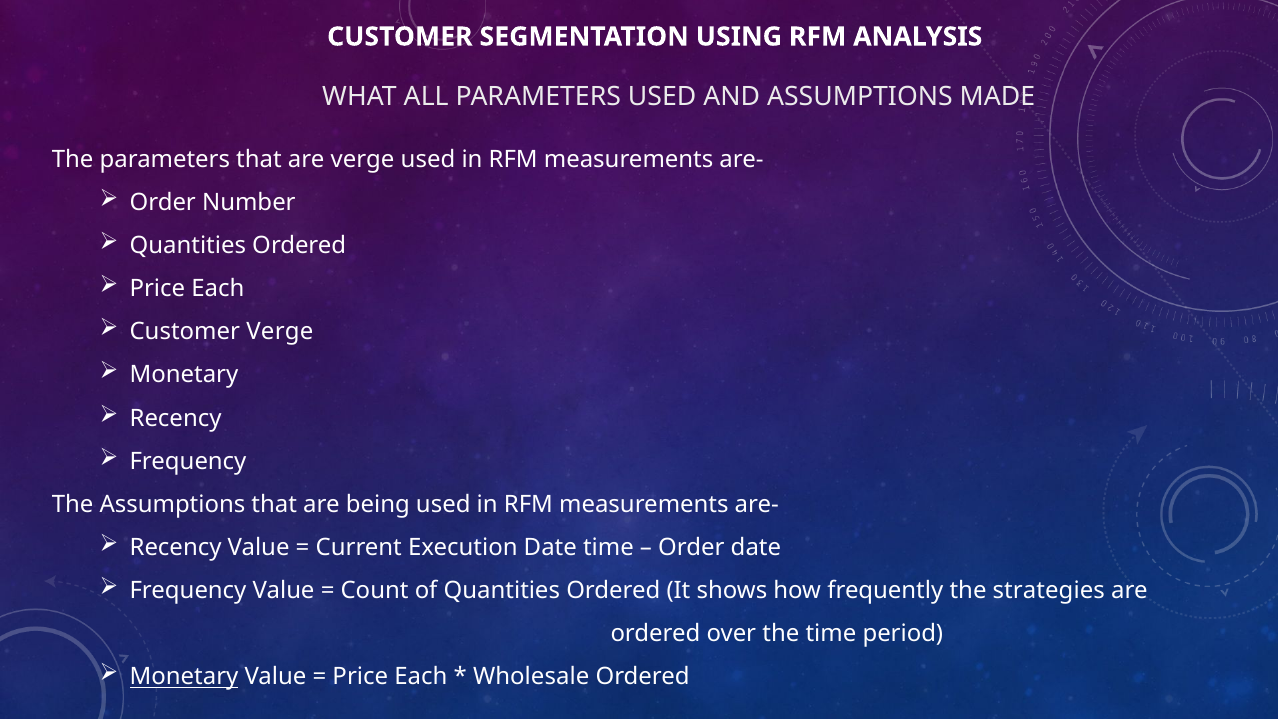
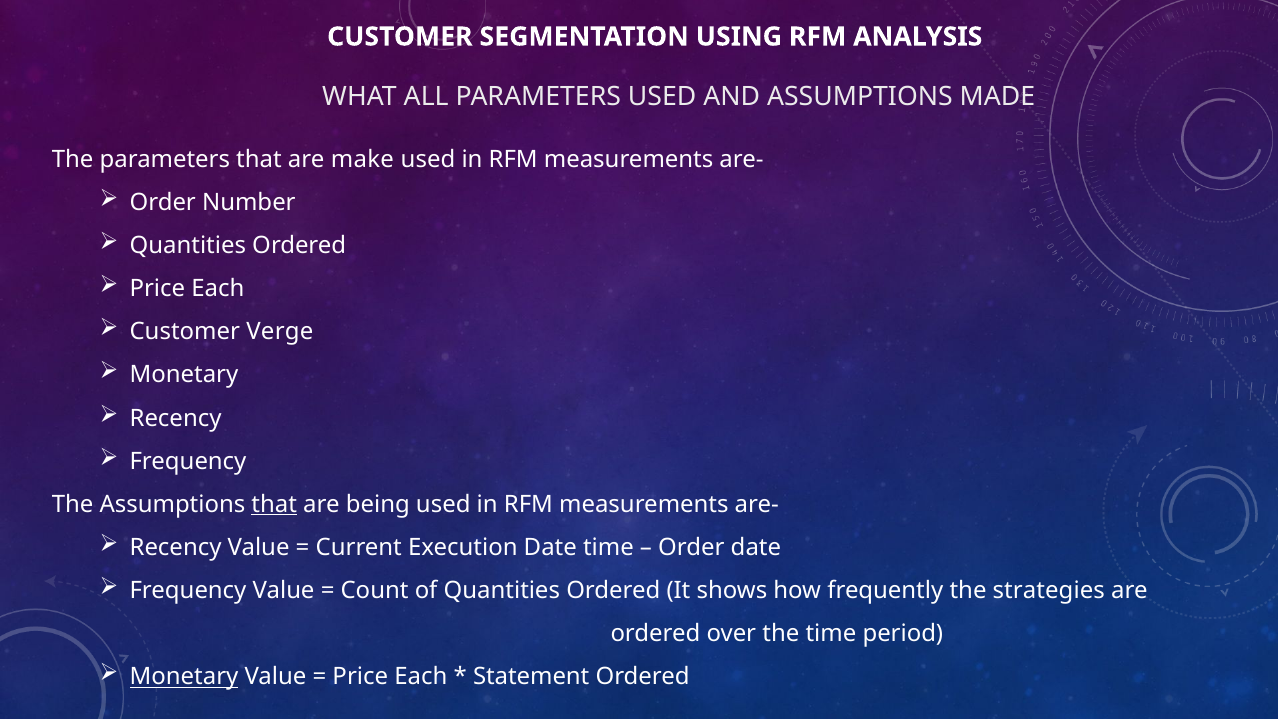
are verge: verge -> make (362, 159)
that underline: none -> present (274, 504)
Wholesale: Wholesale -> Statement (531, 677)
